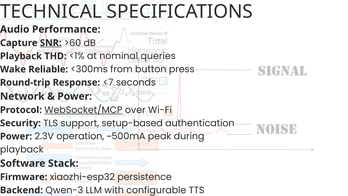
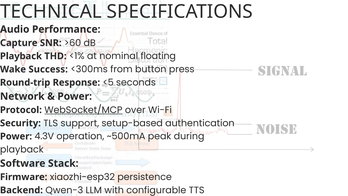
SNR underline: present -> none (51, 43)
queries: queries -> floating (158, 56)
Reliable: Reliable -> Success (48, 69)
<7: <7 -> <5 (108, 82)
2.3V: 2.3V -> 4.3V (44, 136)
